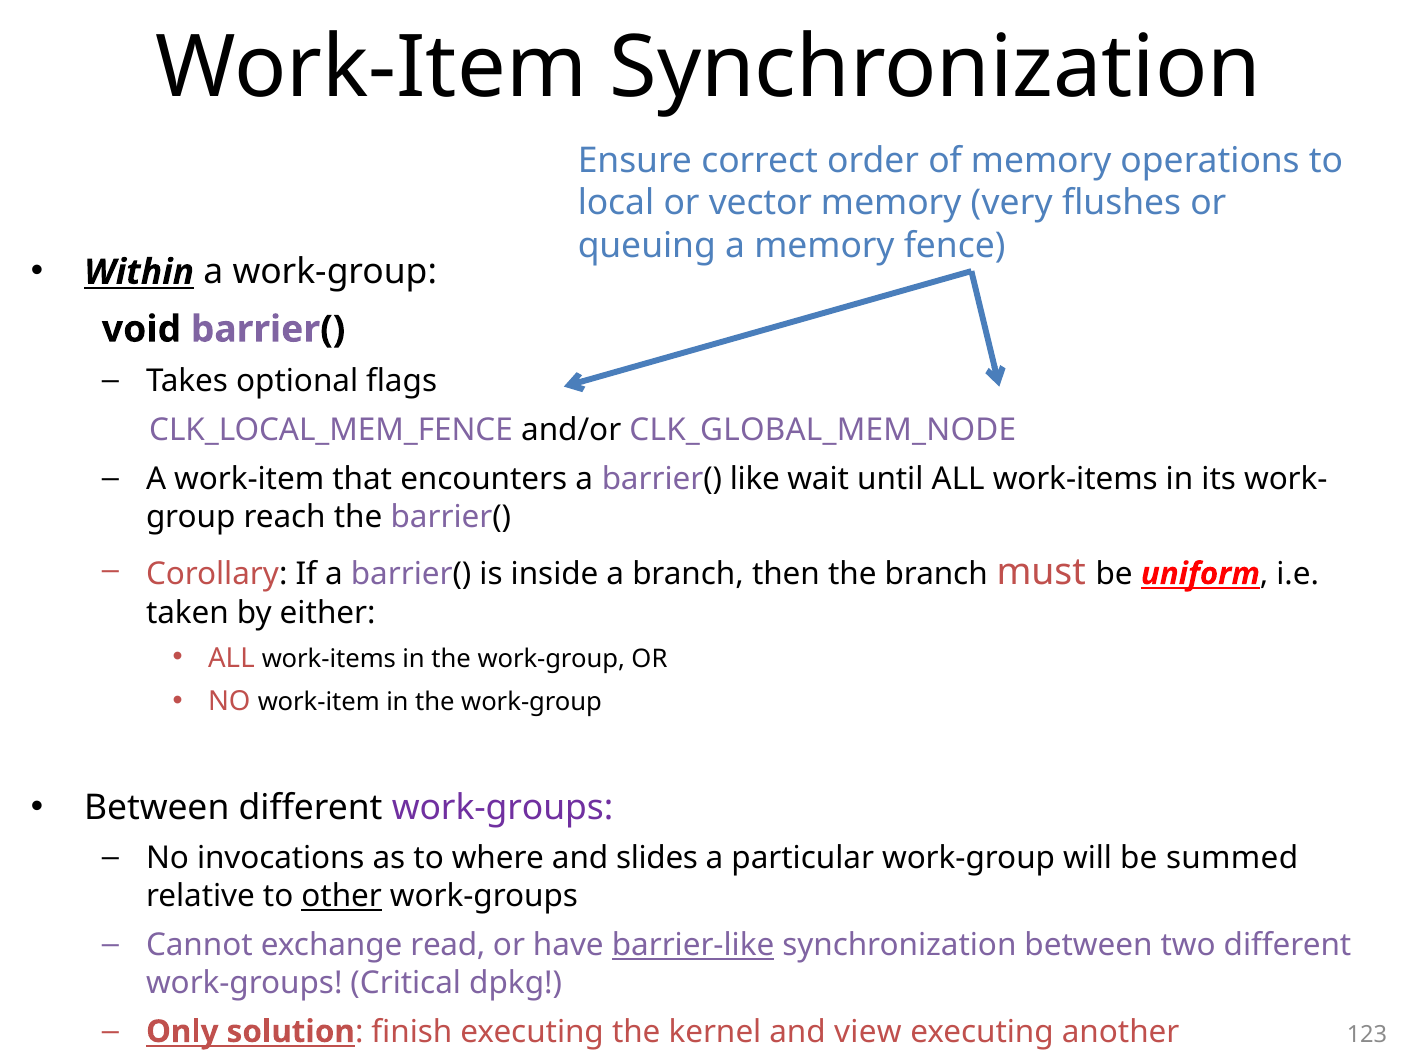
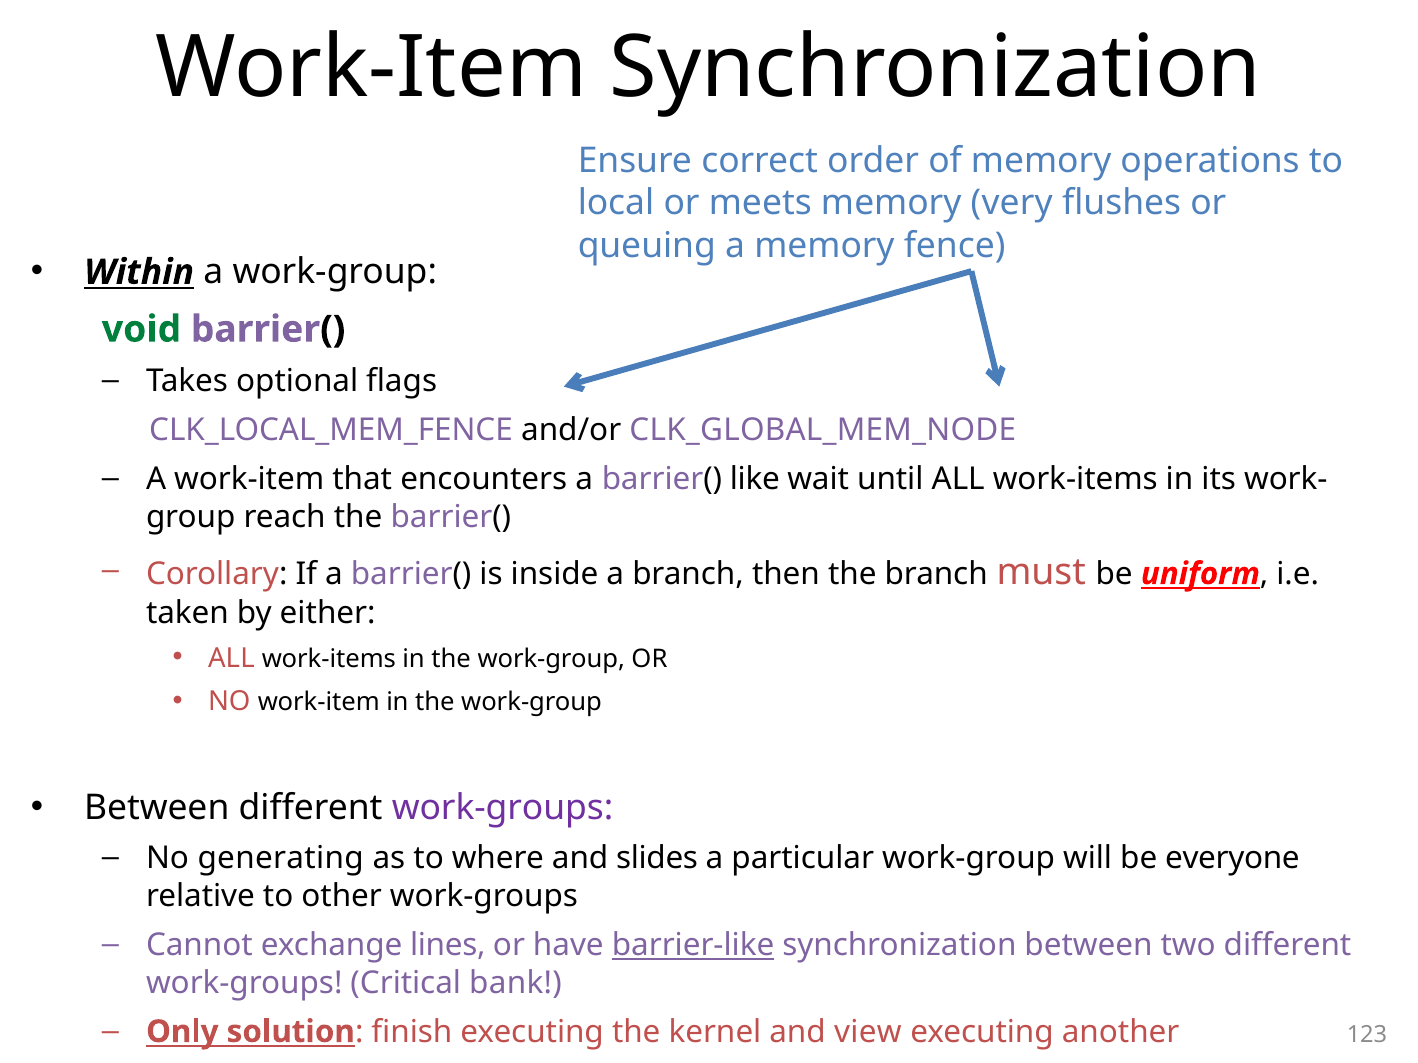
vector: vector -> meets (760, 203)
void colour: black -> green (141, 329)
invocations: invocations -> generating (281, 859)
summed: summed -> everyone (1232, 859)
other underline: present -> none (342, 897)
read: read -> lines (448, 945)
dpkg: dpkg -> bank (516, 983)
